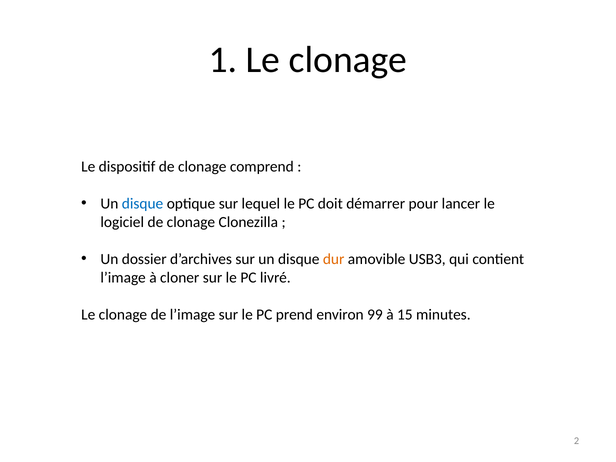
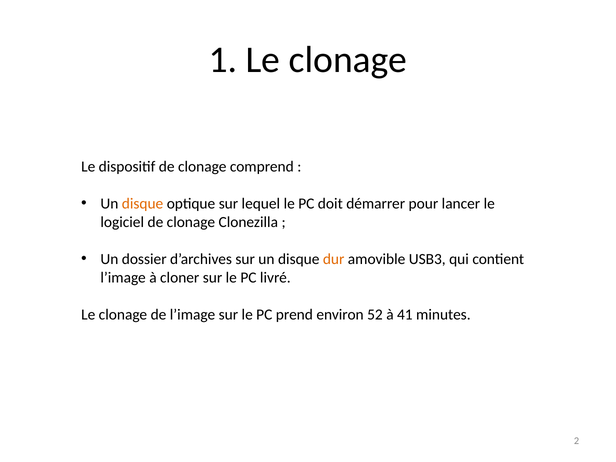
disque colour: blue -> orange (143, 204)
99: 99 -> 52 (375, 315)
15: 15 -> 41 (405, 315)
